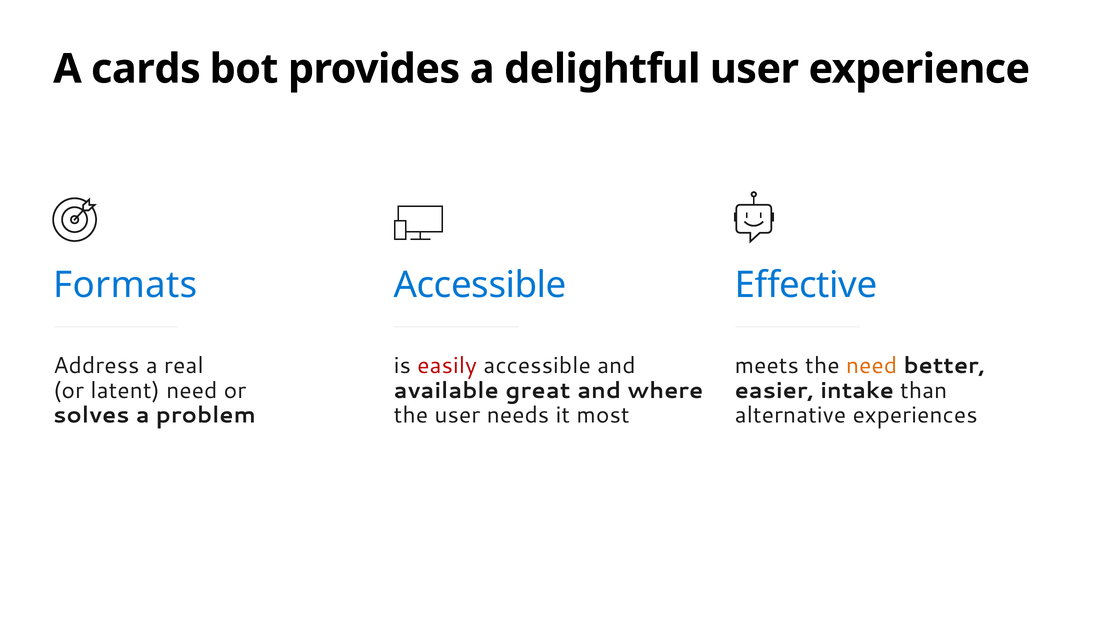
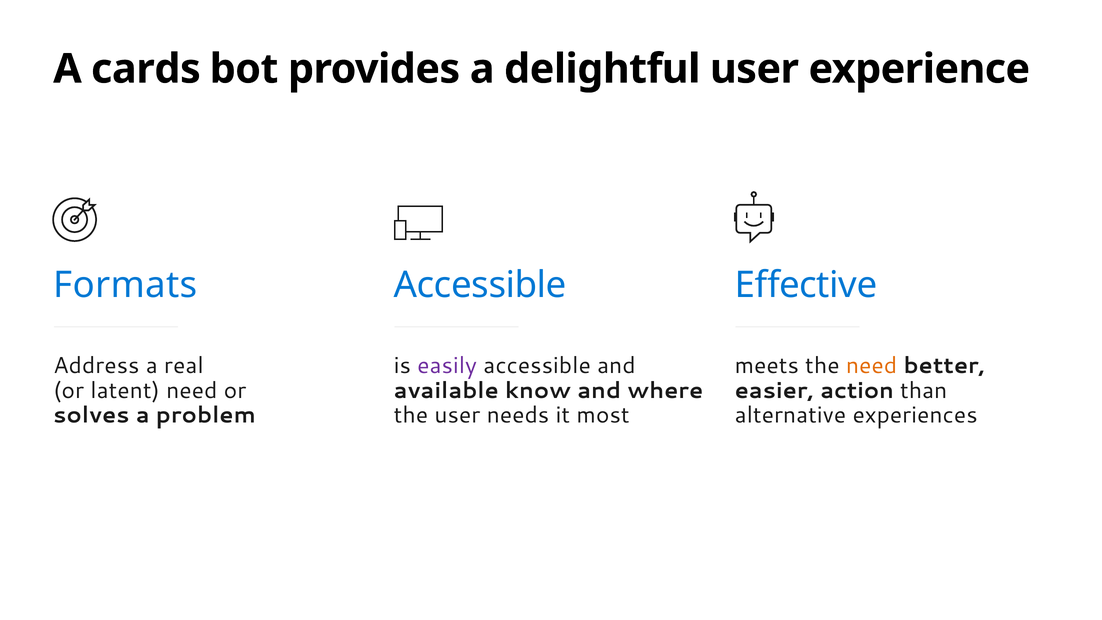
easily colour: red -> purple (447, 366)
great: great -> know (538, 390)
intake: intake -> action (857, 390)
